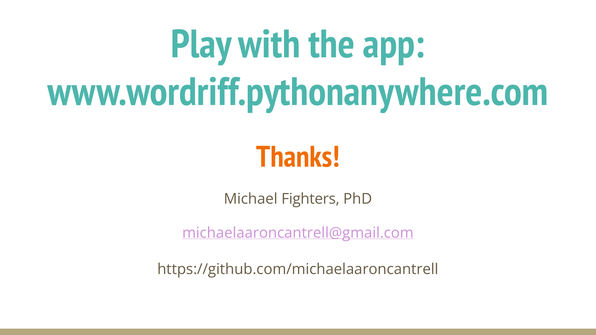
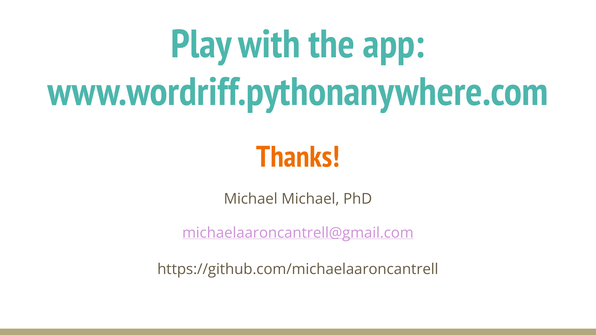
Michael Fighters: Fighters -> Michael (310, 199)
